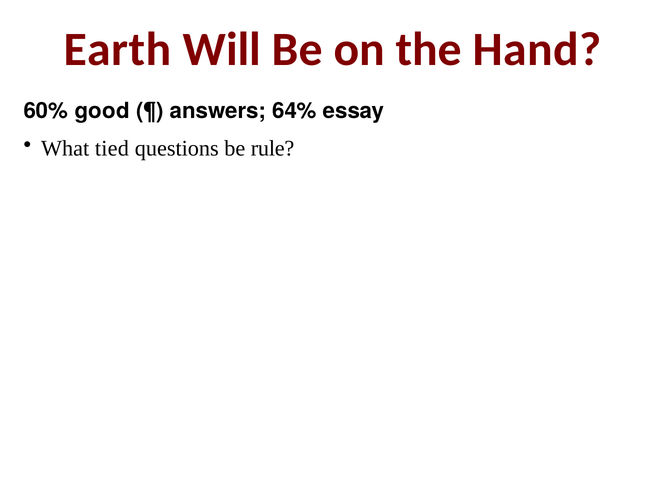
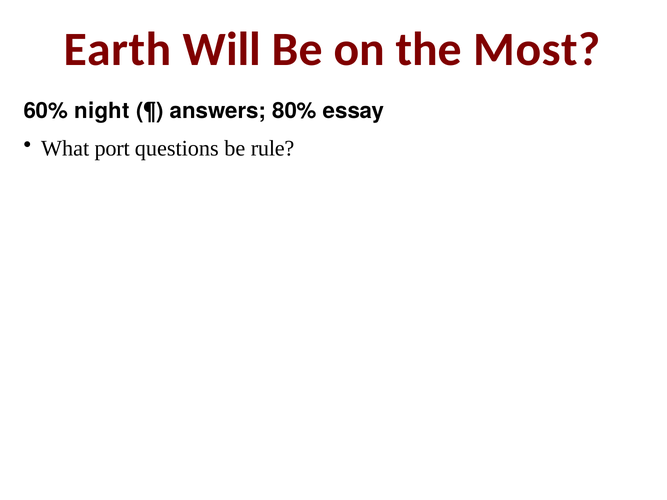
Hand: Hand -> Most (537, 50)
good: good -> night (102, 111)
64%: 64% -> 80% (294, 111)
tied: tied -> port (112, 149)
